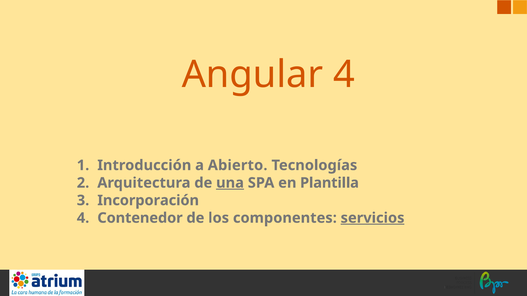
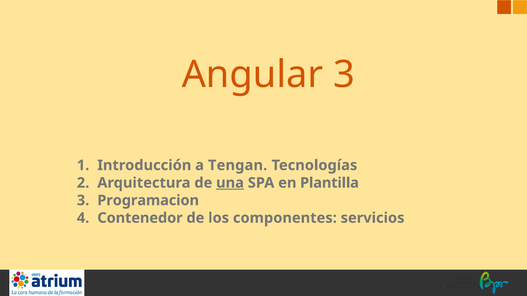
Angular 4: 4 -> 3 (344, 75)
Abierto: Abierto -> Tengan (238, 166)
Incorporación: Incorporación -> Programacion (148, 201)
servicios underline: present -> none (373, 218)
